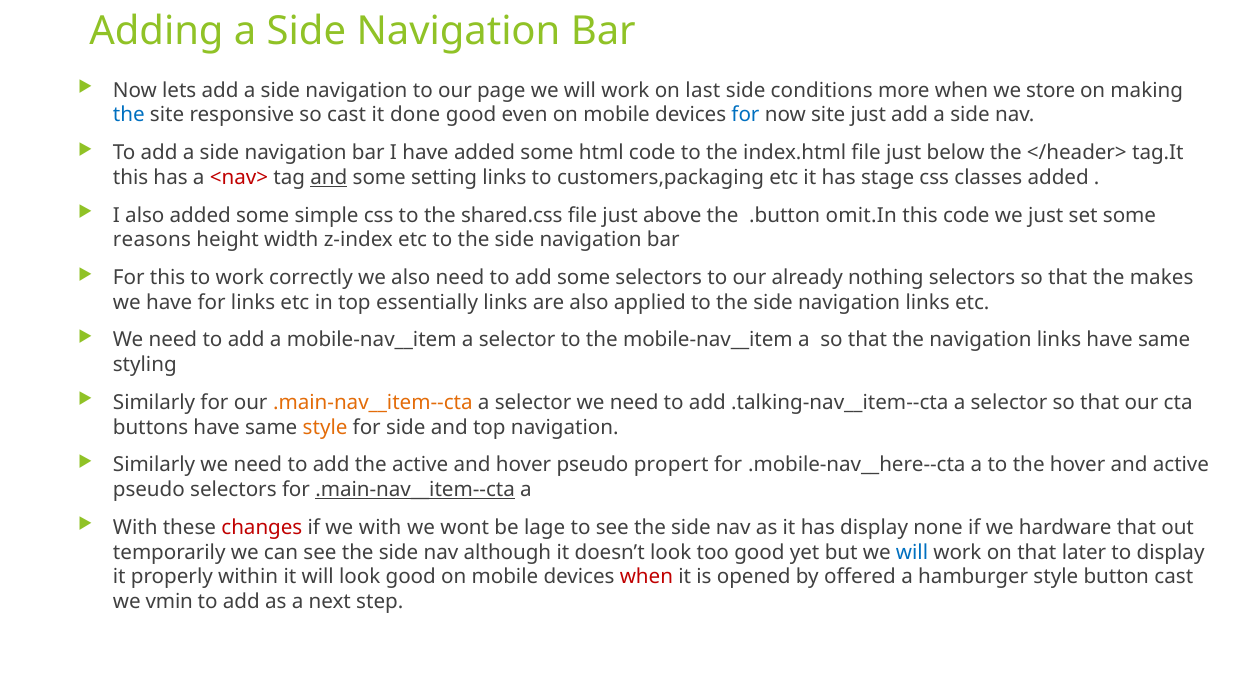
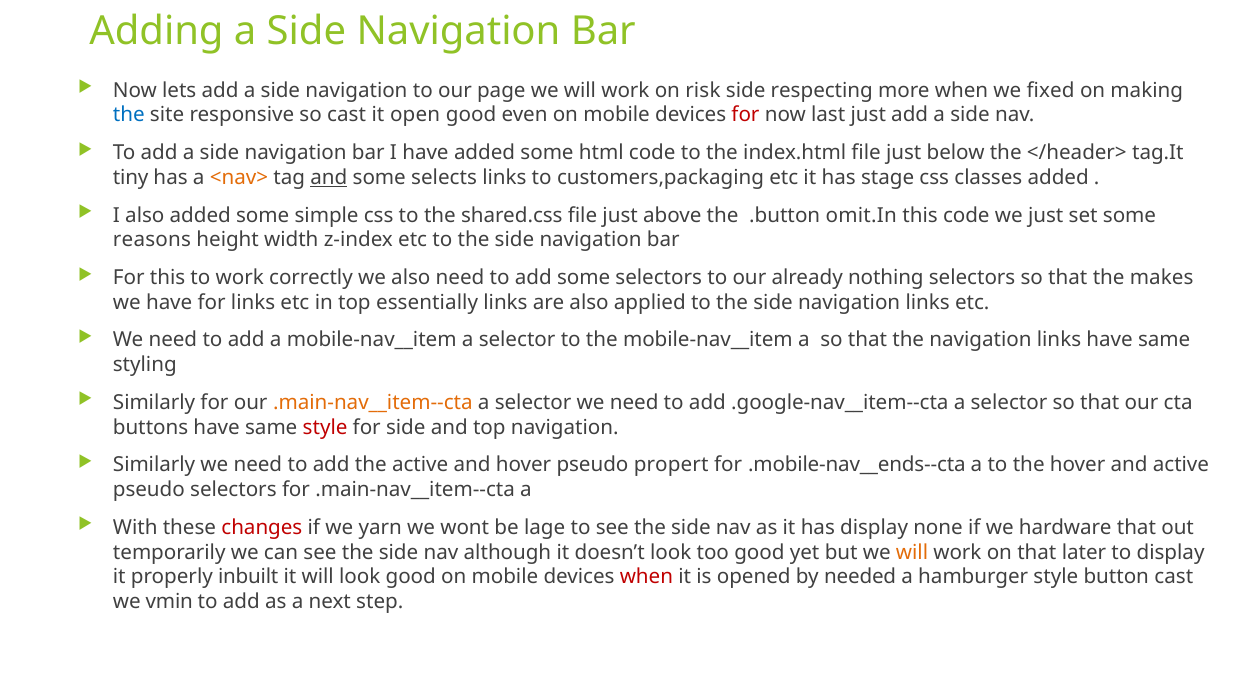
last: last -> risk (703, 90)
conditions: conditions -> respecting (822, 90)
store: store -> fixed (1051, 90)
done: done -> open (415, 115)
for colour: blue -> red (745, 115)
now site: site -> last (828, 115)
this: this -> tiny (131, 178)
<nav> colour: red -> orange (239, 178)
setting: setting -> selects (444, 178)
.talking-nav__item--cta: .talking-nav__item--cta -> .google-nav__item--cta (840, 403)
style colour: orange -> red (325, 427)
.mobile-nav__here--cta: .mobile-nav__here--cta -> .mobile-nav__ends--cta (857, 465)
.main-nav__item--cta underline: present -> none (415, 490)
we with: with -> yarn (380, 527)
will colour: blue -> orange (912, 552)
within: within -> inbuilt (248, 577)
offered: offered -> needed (860, 577)
